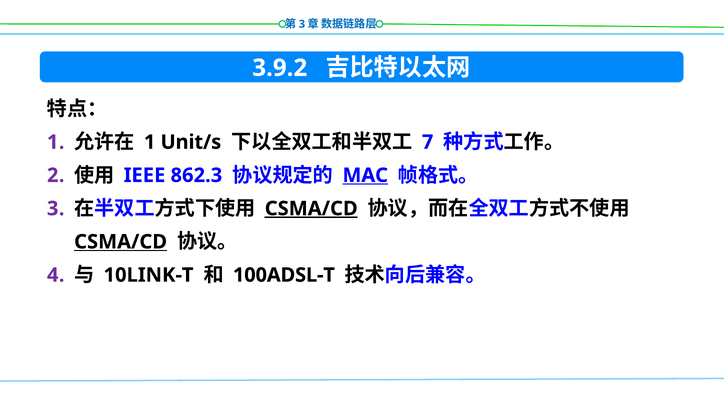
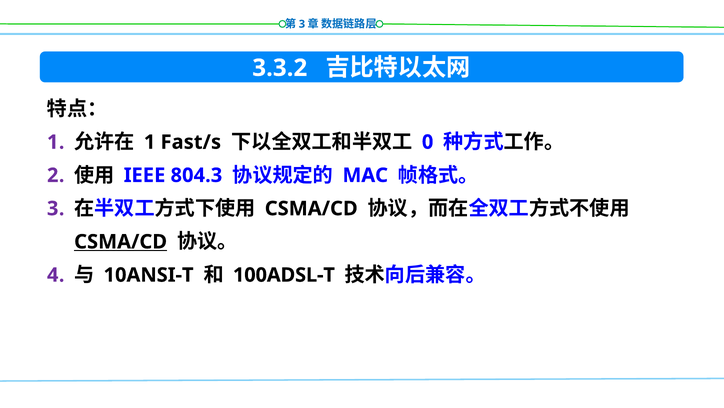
3.9.2: 3.9.2 -> 3.3.2 (280, 68)
Unit/s: Unit/s -> Fast/s (191, 142)
7: 7 -> 0 (428, 142)
862.3: 862.3 -> 804.3 (196, 175)
MAC underline: present -> none (365, 175)
CSMA/CD underline: present -> none (311, 208)
10LINK-T: 10LINK-T -> 10ANSI-T (149, 275)
